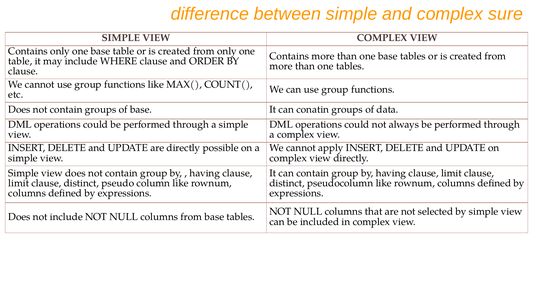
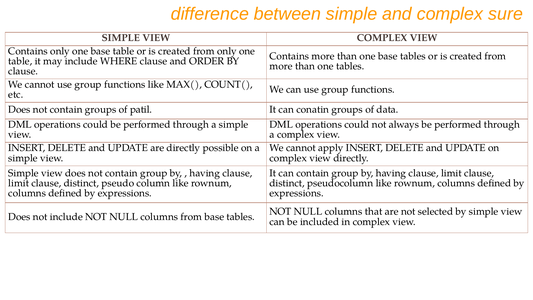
of base: base -> patil (141, 110)
